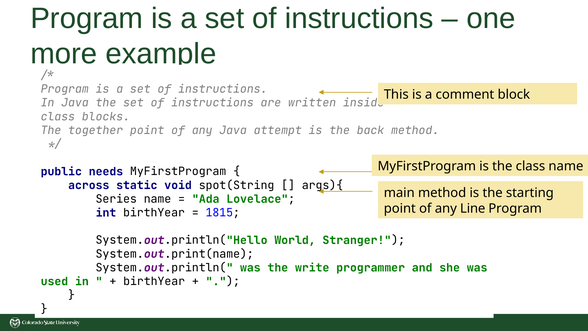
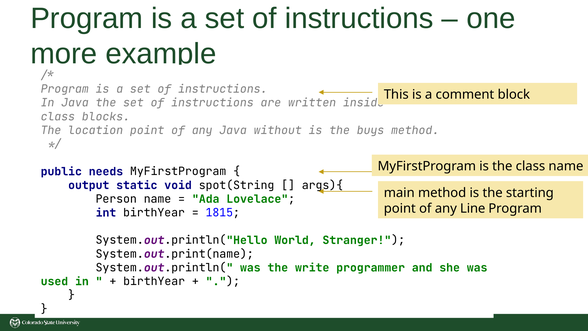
together: together -> location (96, 130)
attempt: attempt -> without (278, 130)
back: back -> buys (370, 130)
across: across -> output (89, 185)
Series: Series -> Person (116, 199)
